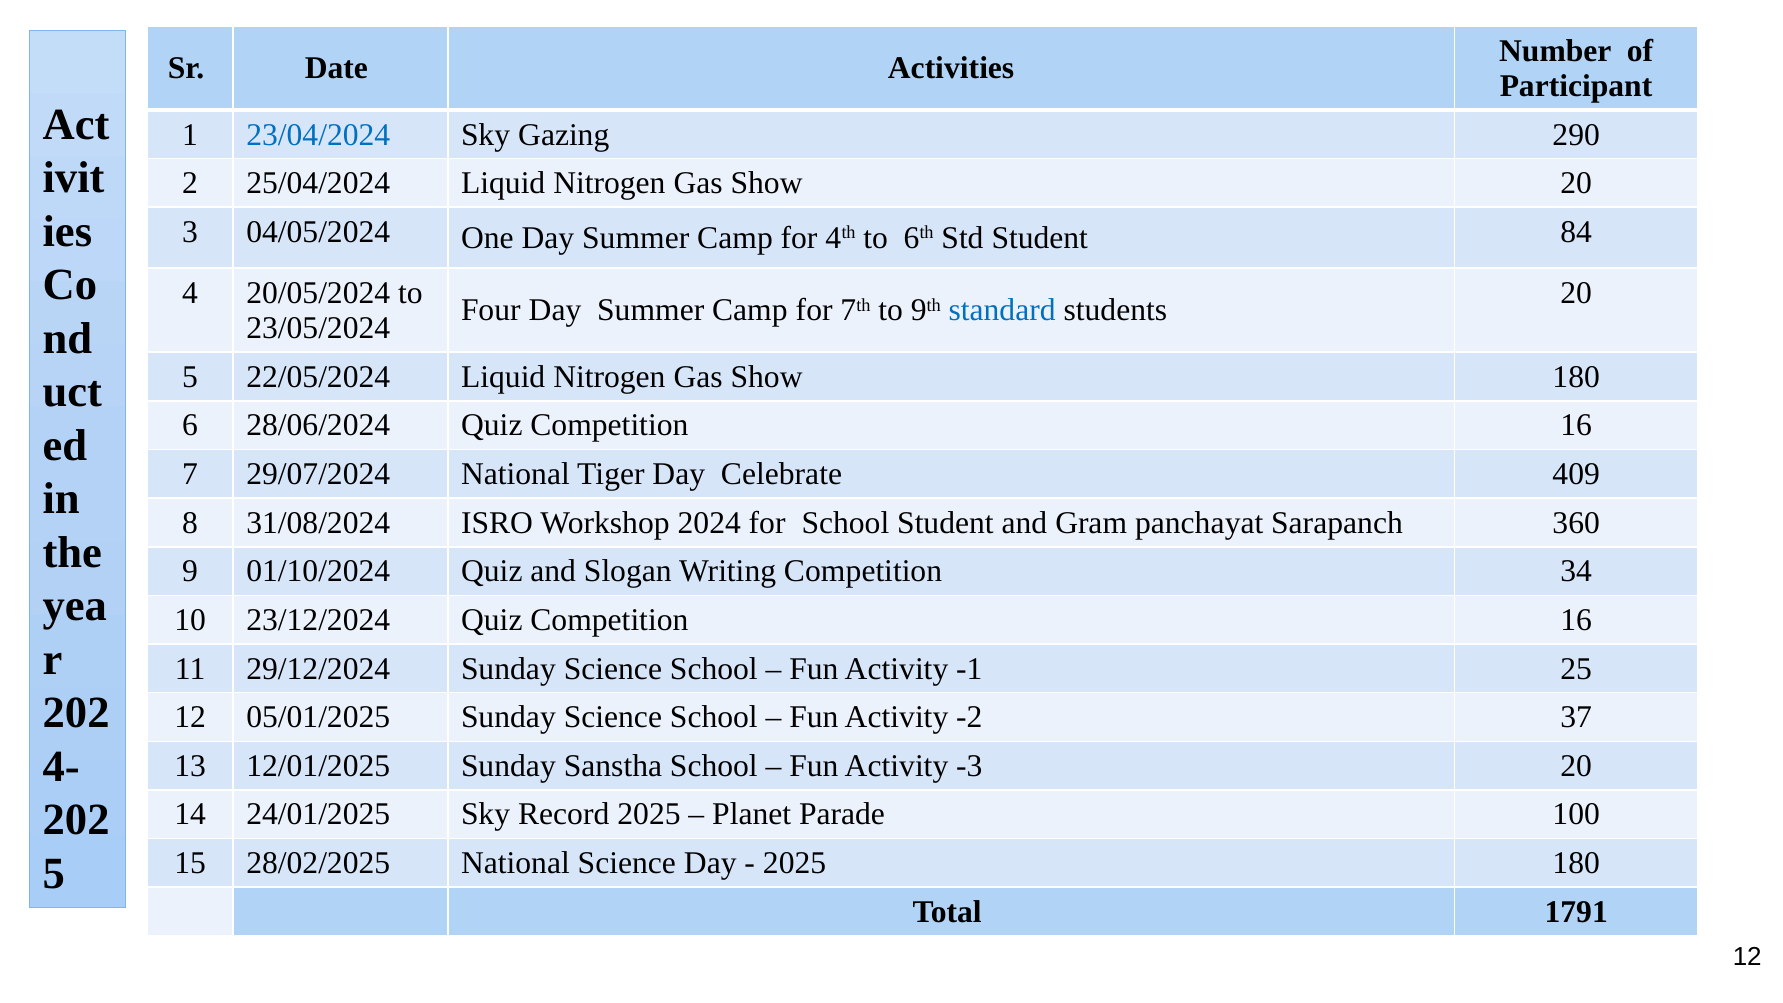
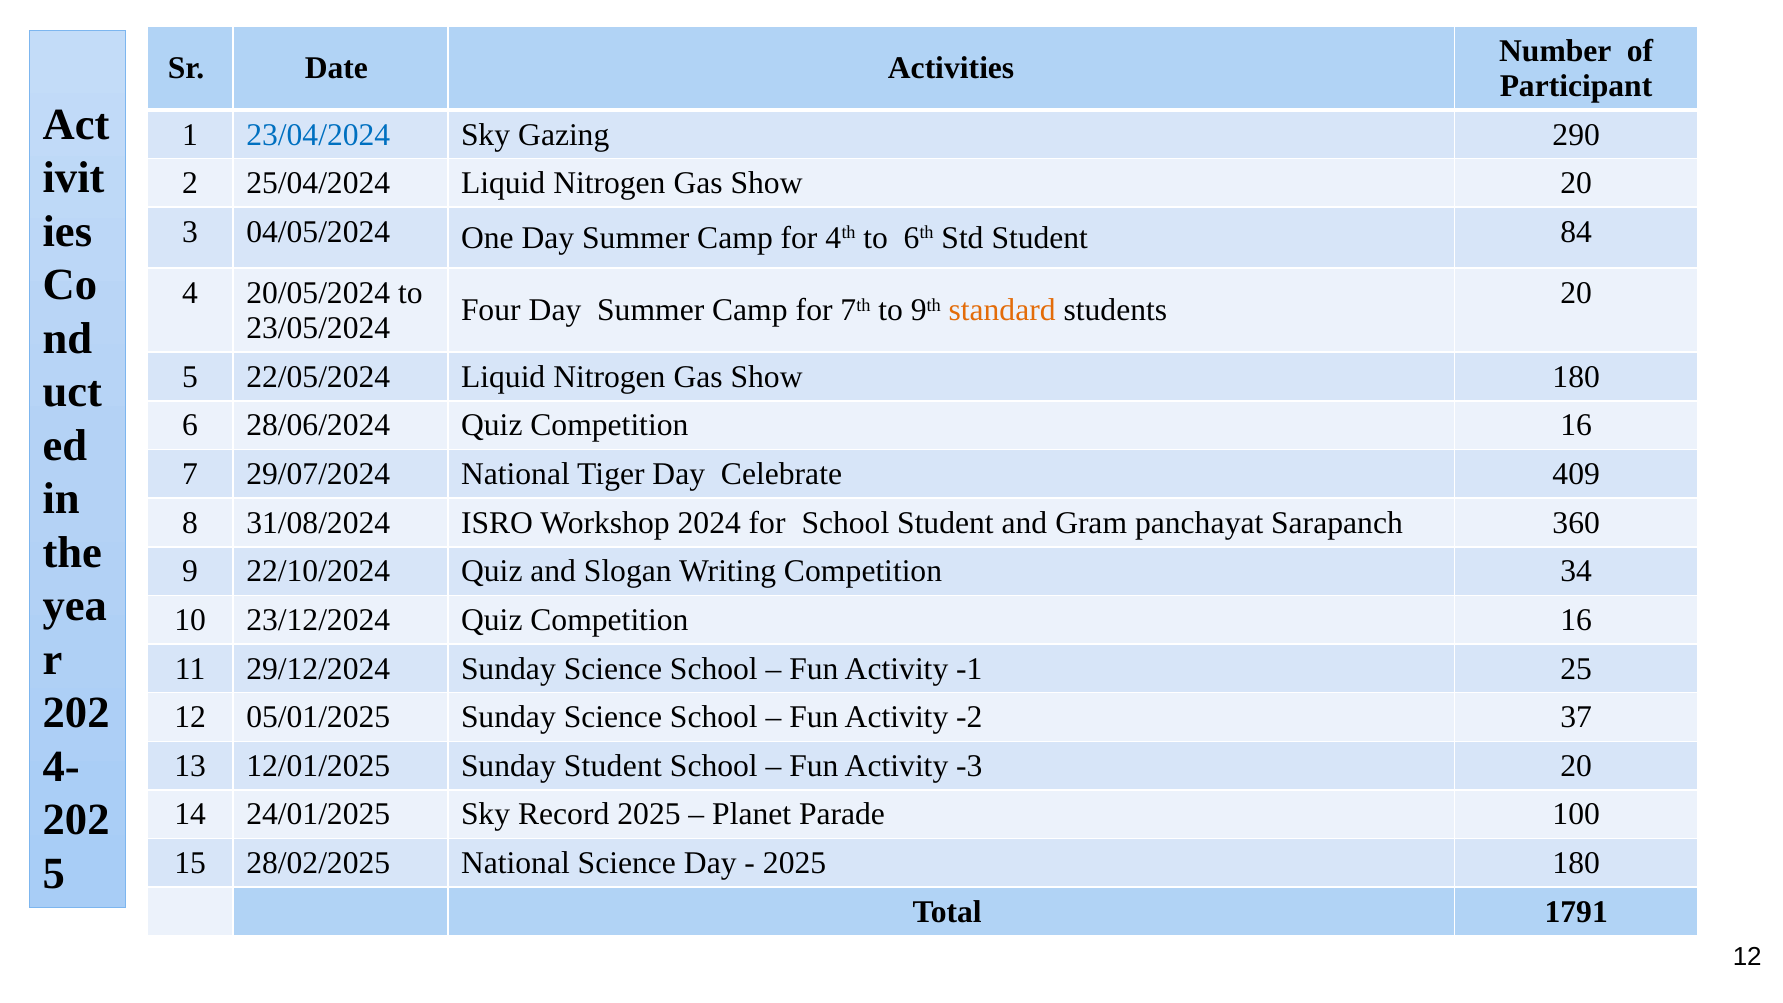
standard colour: blue -> orange (1002, 310)
01/10/2024: 01/10/2024 -> 22/10/2024 (318, 571)
Sunday Sanstha: Sanstha -> Student (613, 766)
